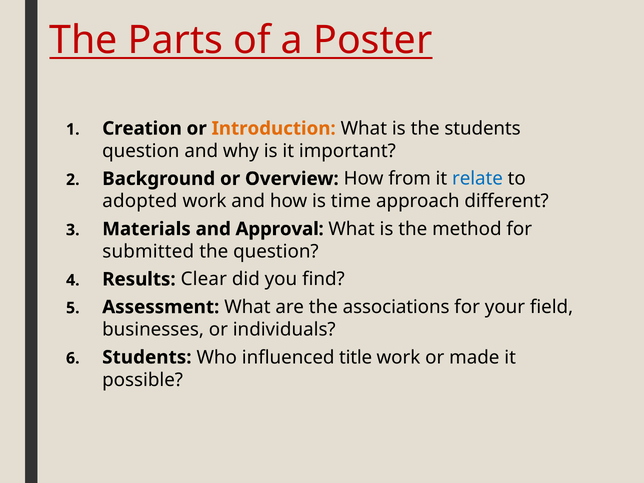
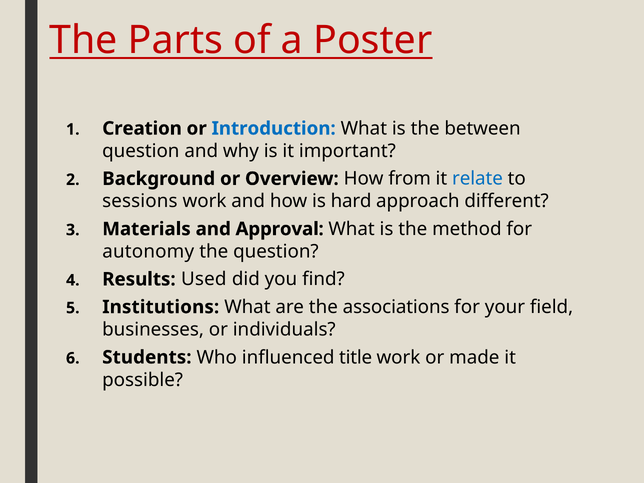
Introduction colour: orange -> blue (274, 128)
the students: students -> between (483, 128)
adopted: adopted -> sessions (140, 201)
time: time -> hard (351, 201)
submitted: submitted -> autonomy (148, 252)
Clear: Clear -> Used (204, 279)
Assessment: Assessment -> Institutions (161, 307)
